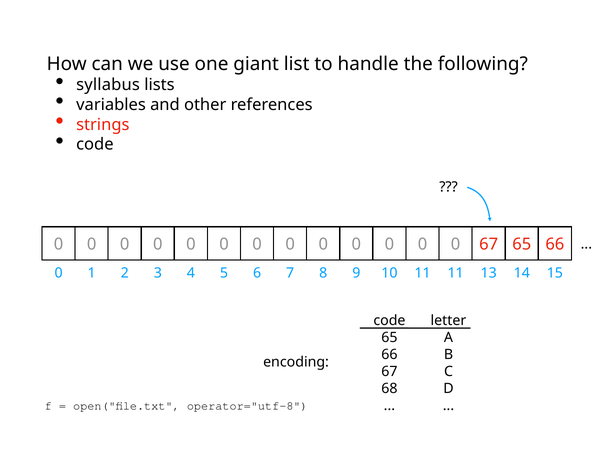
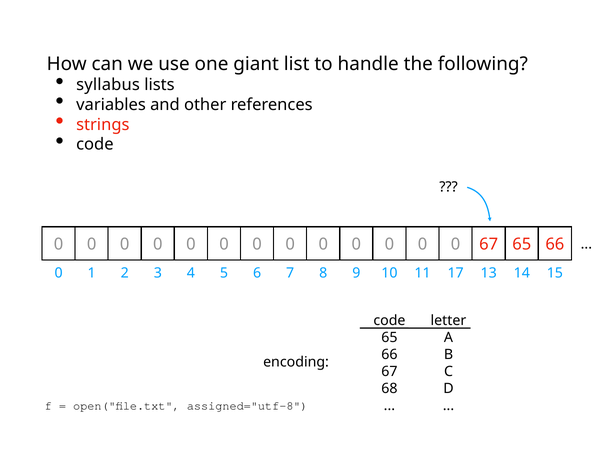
3 11: 11 -> 17 (456, 273)
operator="utf-8: operator="utf-8 -> assigned="utf-8 (247, 406)
